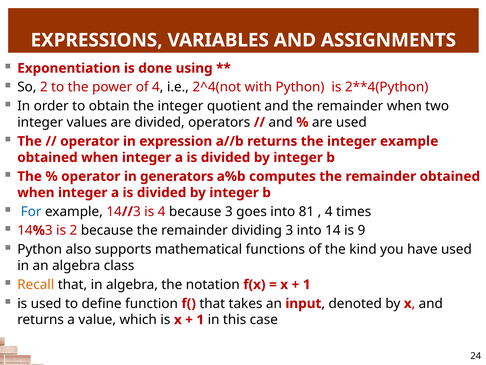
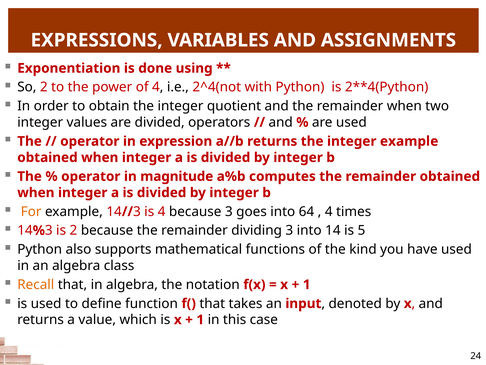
generators: generators -> magnitude (177, 176)
For colour: blue -> orange (31, 211)
81: 81 -> 64 (306, 211)
9: 9 -> 5 (361, 230)
